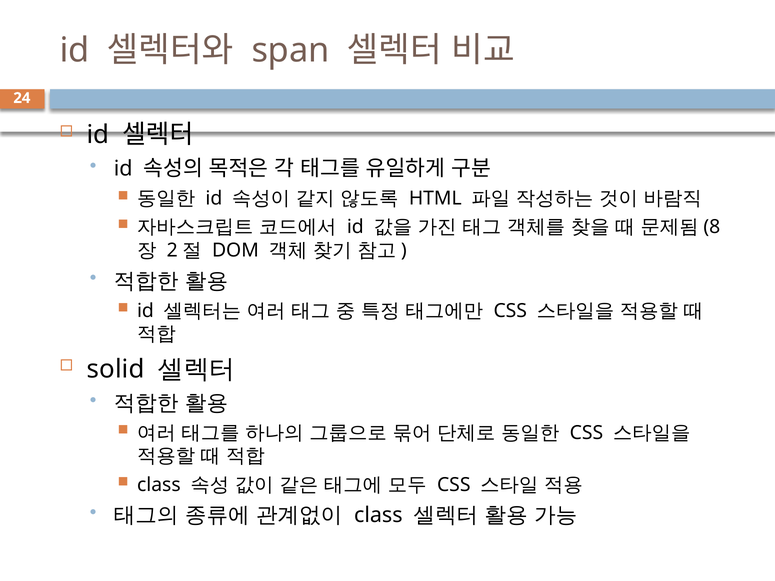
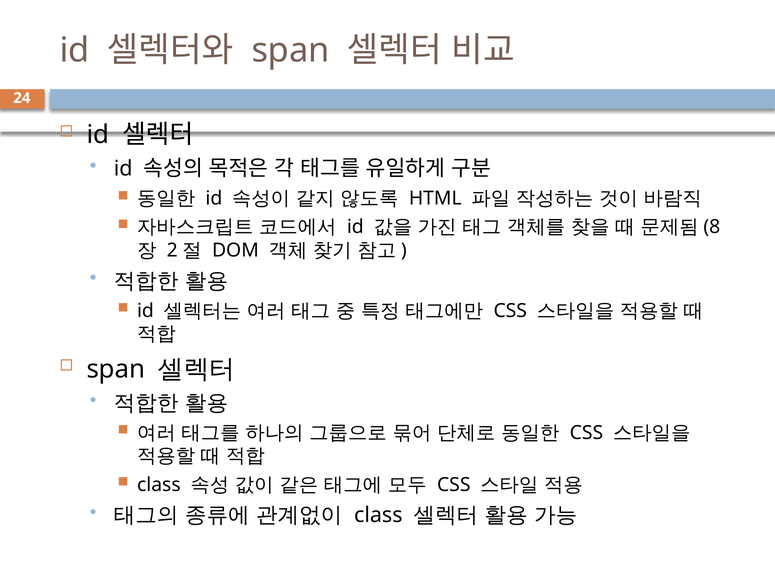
solid: solid -> span (116, 369)
